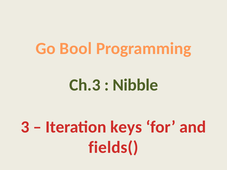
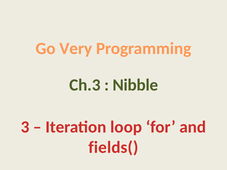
Bool: Bool -> Very (76, 49)
keys: keys -> loop (126, 127)
